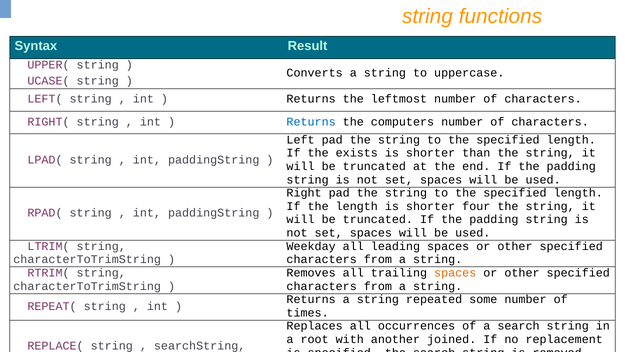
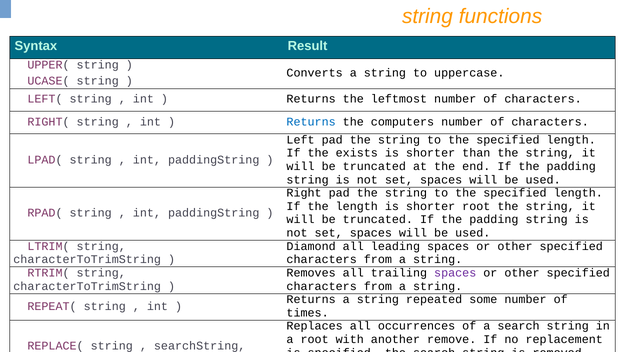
shorter four: four -> root (476, 206)
Weekday: Weekday -> Diamond (311, 246)
spaces colour: orange -> purple (455, 273)
joined: joined -> remove (452, 339)
